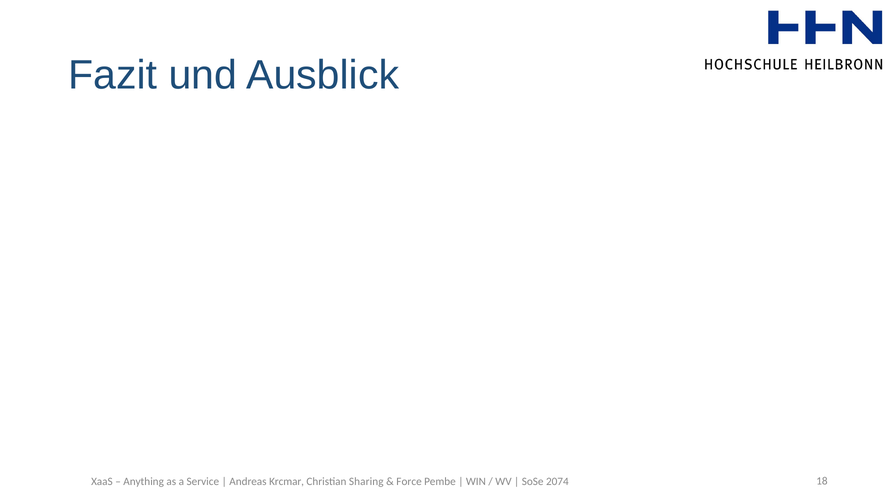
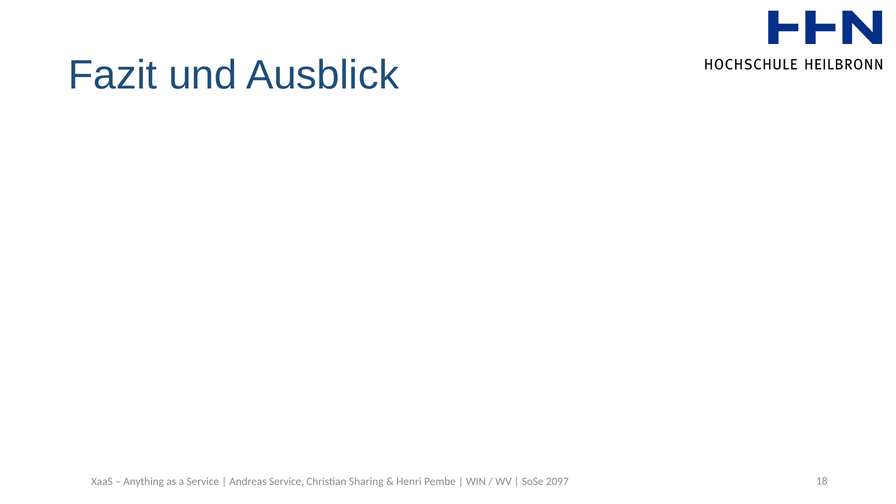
Andreas Krcmar: Krcmar -> Service (287, 481)
Force: Force -> Henri (409, 481)
2074: 2074 -> 2097 (557, 481)
